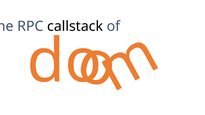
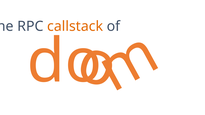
callstack colour: black -> orange (75, 26)
